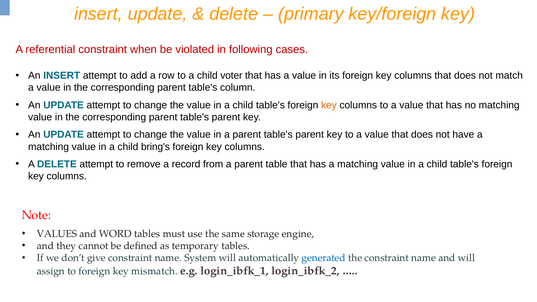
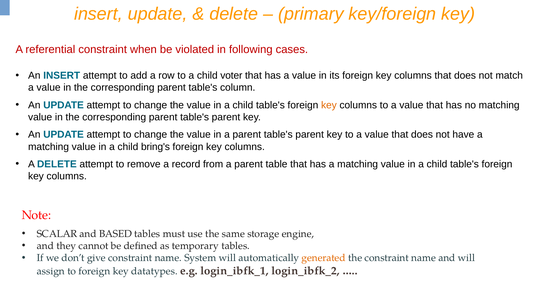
VALUES: VALUES -> SCALAR (57, 234)
WORD: WORD -> BASED (115, 234)
generated colour: blue -> orange (324, 258)
mismatch: mismatch -> datatypes (154, 271)
